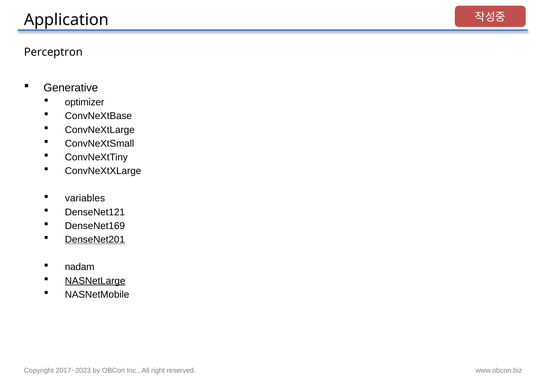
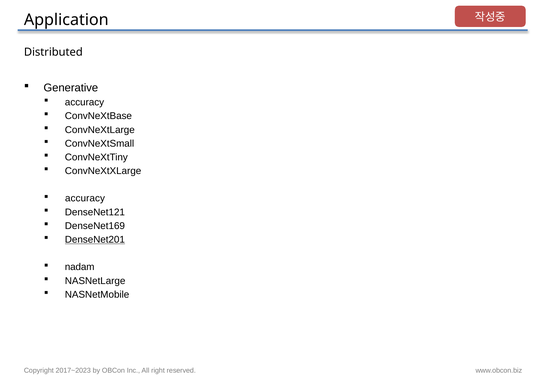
Perceptron: Perceptron -> Distributed (53, 52)
optimizer: optimizer -> accuracy (85, 102)
variables: variables -> accuracy (85, 198)
NASNetLarge underline: present -> none (95, 281)
